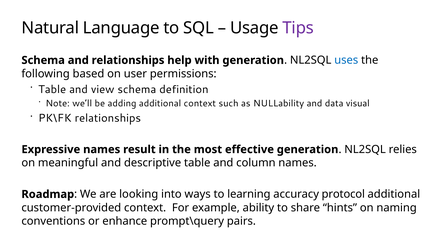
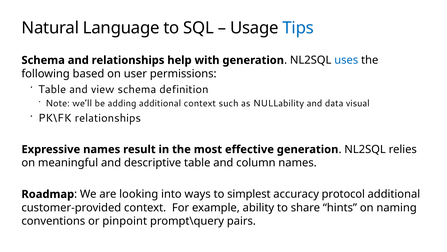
Tips colour: purple -> blue (298, 28)
learning: learning -> simplest (249, 194)
enhance: enhance -> pinpoint (125, 221)
